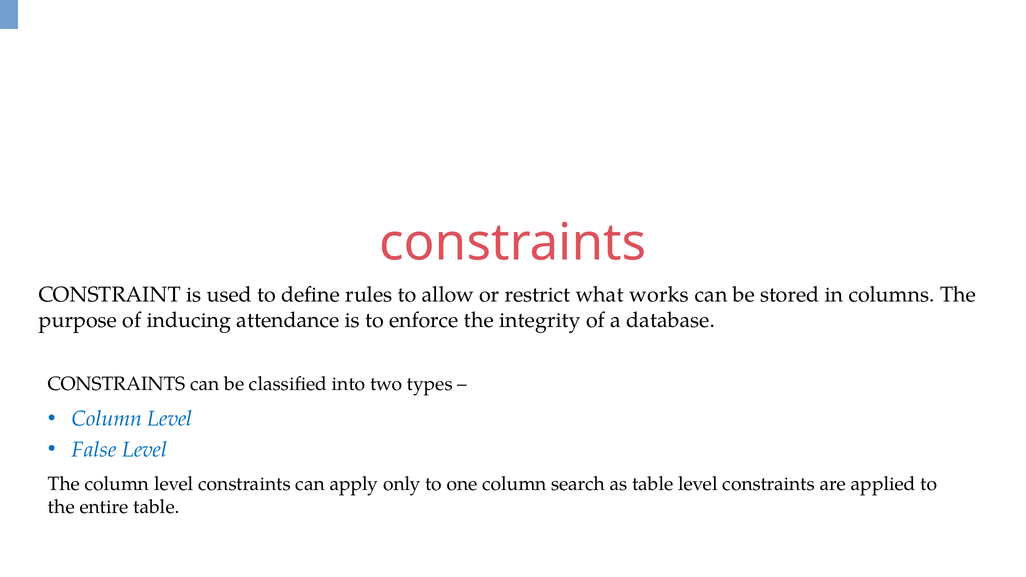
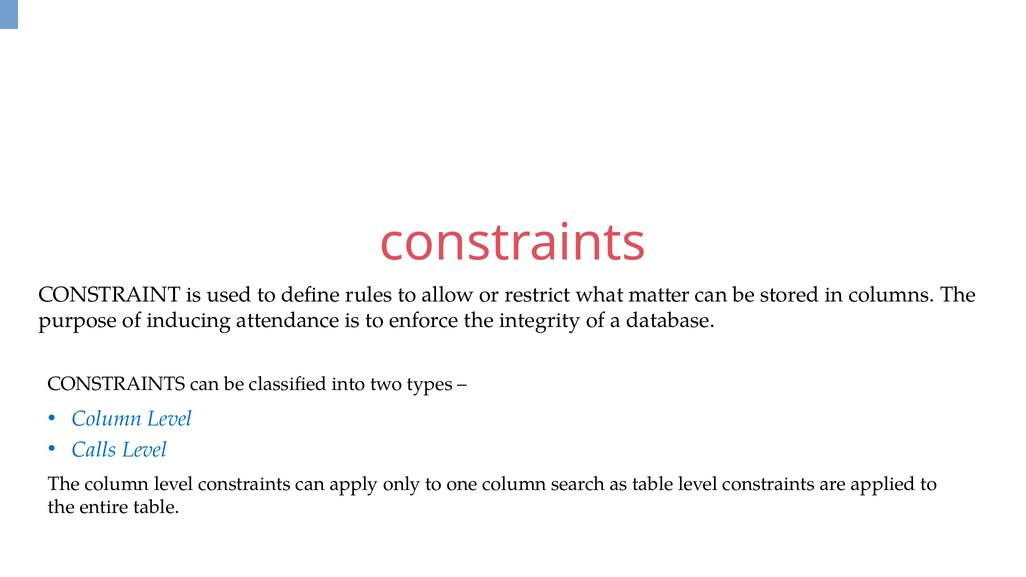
works: works -> matter (659, 295)
False: False -> Calls (94, 450)
